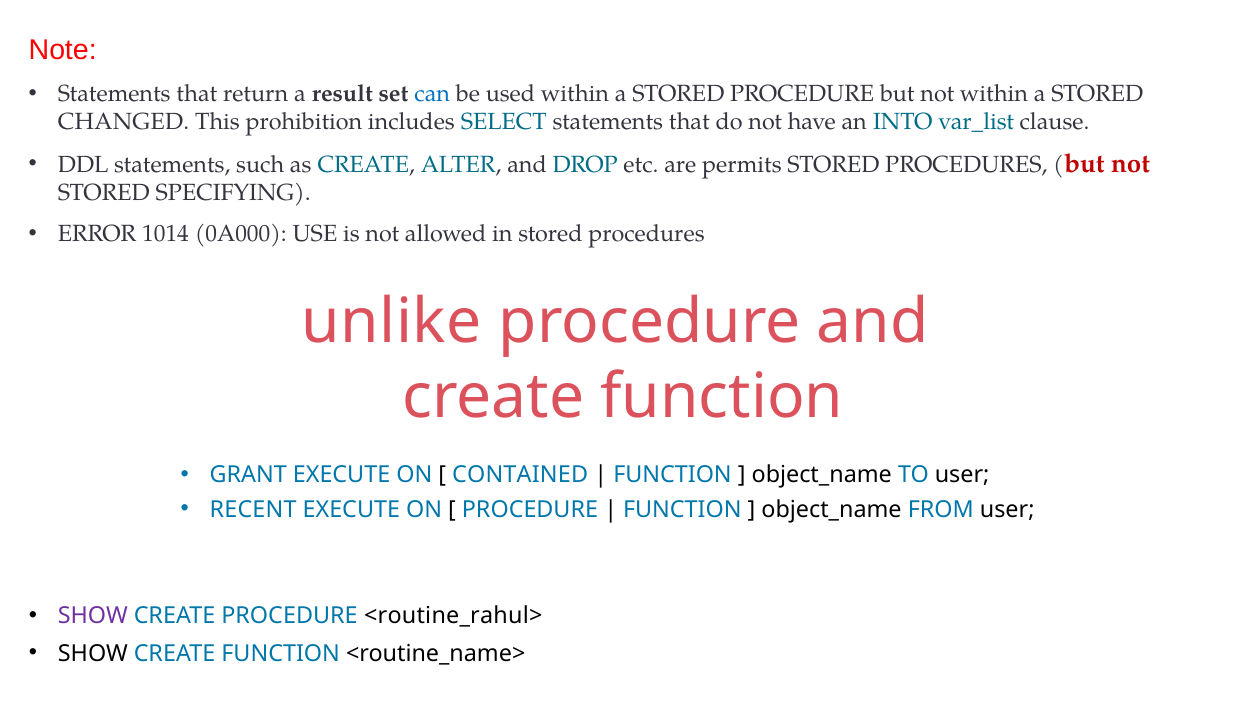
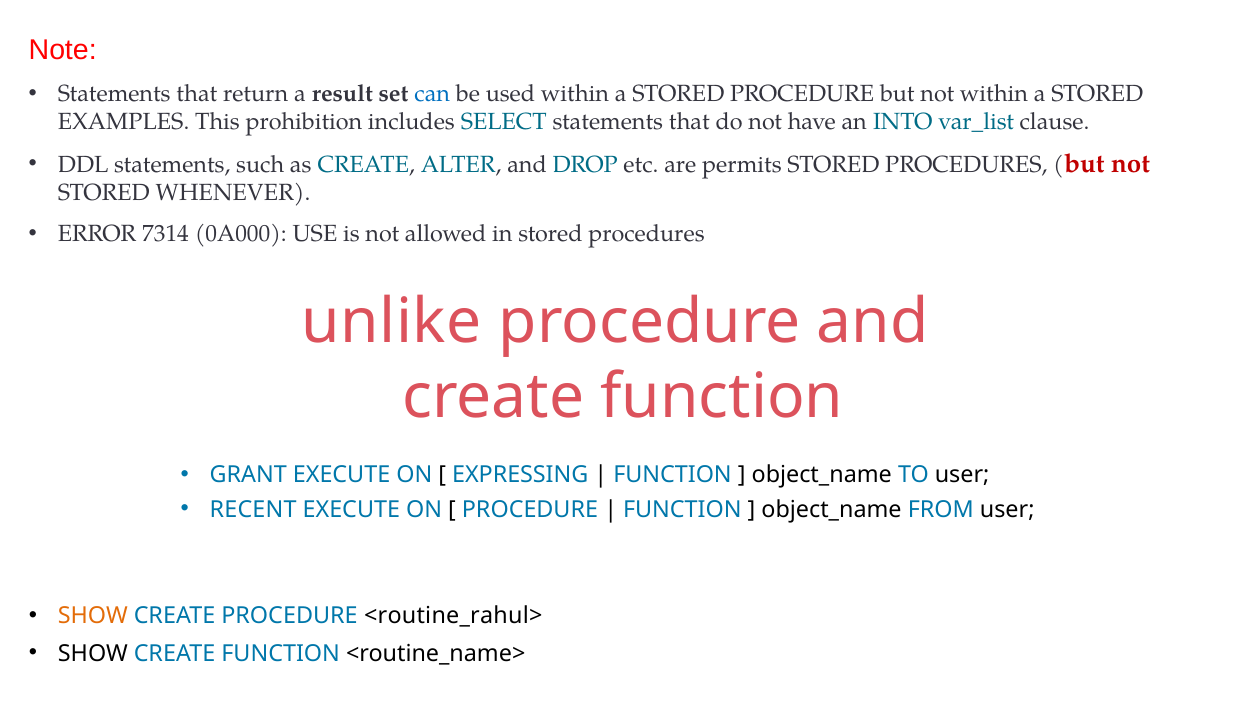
CHANGED: CHANGED -> EXAMPLES (124, 122)
SPECIFYING: SPECIFYING -> WHENEVER (233, 193)
1014: 1014 -> 7314 (166, 234)
CONTAINED: CONTAINED -> EXPRESSING (520, 475)
SHOW colour: purple -> orange (93, 616)
